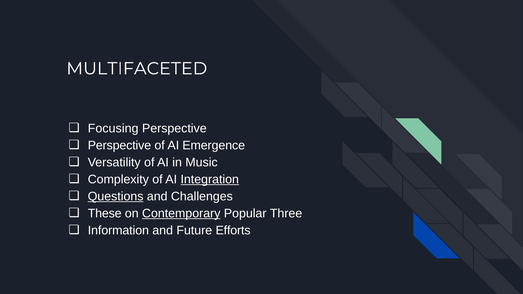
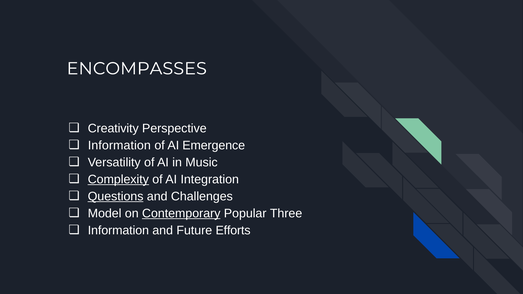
MULTIFACETED: MULTIFACETED -> ENCOMPASSES (137, 69)
Focusing: Focusing -> Creativity (113, 128)
Perspective: Perspective -> Information (119, 145)
Complexity underline: none -> present (118, 180)
Integration underline: present -> none (210, 180)
These: These -> Model (105, 214)
